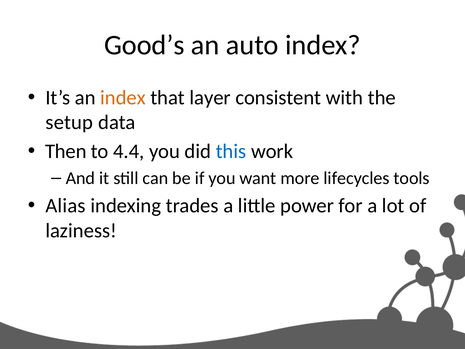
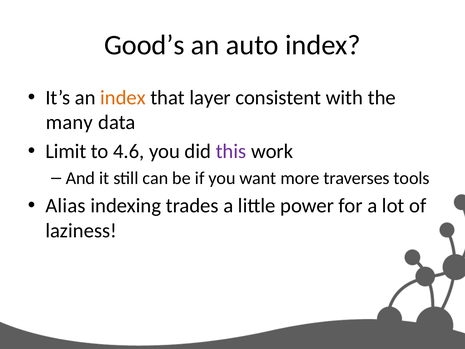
setup: setup -> many (69, 122)
Then: Then -> Limit (66, 151)
4.4: 4.4 -> 4.6 (129, 151)
this colour: blue -> purple (231, 151)
lifecycles: lifecycles -> traverses (357, 178)
